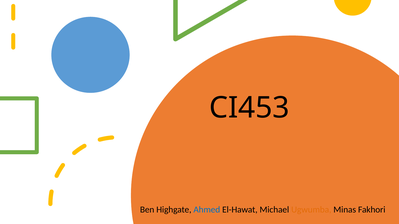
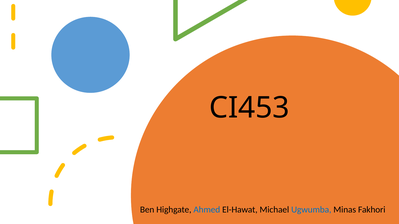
Ugwumba colour: orange -> blue (311, 210)
